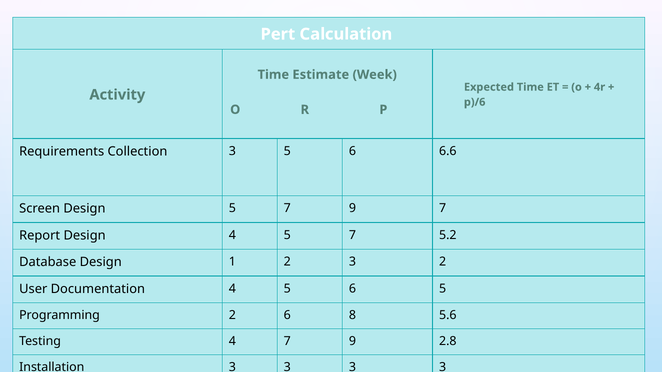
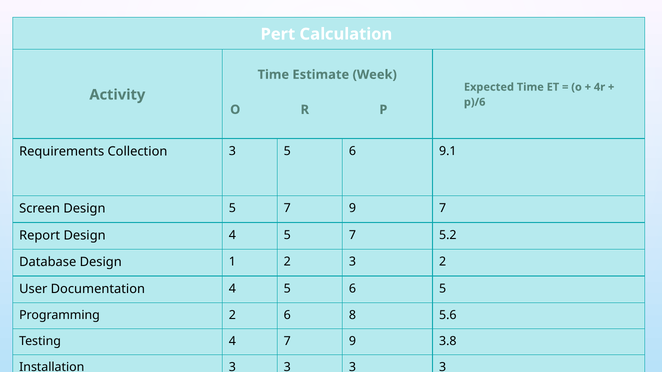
6.6: 6.6 -> 9.1 (448, 151)
2.8: 2.8 -> 3.8 (448, 342)
